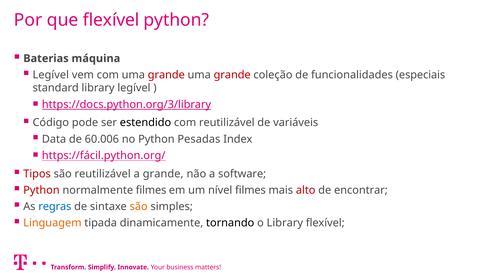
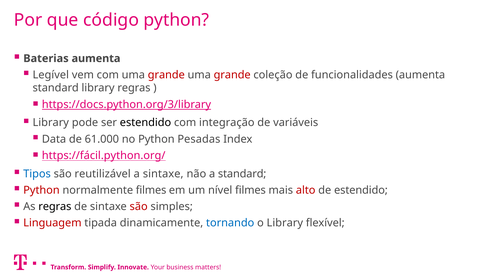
que flexível: flexível -> código (111, 20)
Baterias máquina: máquina -> aumenta (96, 59)
funcionalidades especiais: especiais -> aumenta (420, 75)
library legível: legível -> regras (134, 88)
Código: Código -> Library (51, 123)
com reutilizável: reutilizável -> integração (227, 123)
60.006: 60.006 -> 61.000 (102, 139)
Tipos colour: red -> blue (37, 174)
a grande: grande -> sintaxe (163, 174)
a software: software -> standard (242, 174)
de encontrar: encontrar -> estendido (361, 191)
regras colour: blue -> black (55, 207)
são colour: orange -> red (139, 207)
Linguagem colour: orange -> red (52, 223)
tornando colour: black -> blue (230, 223)
